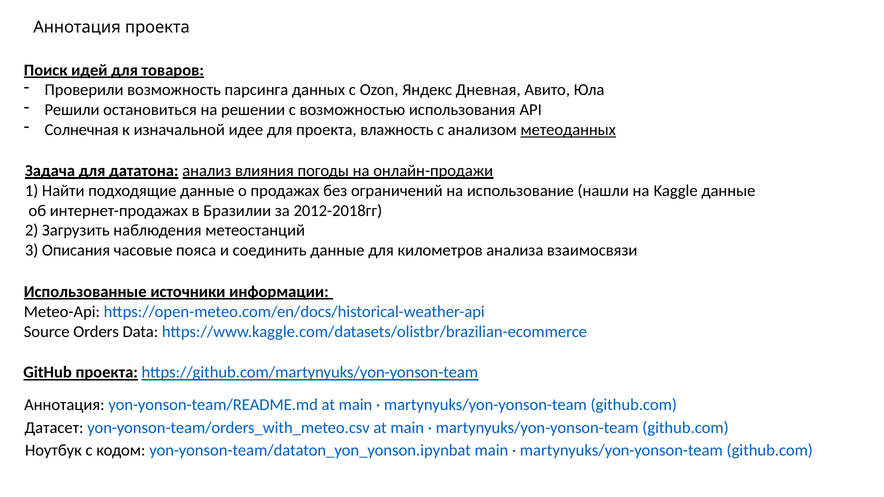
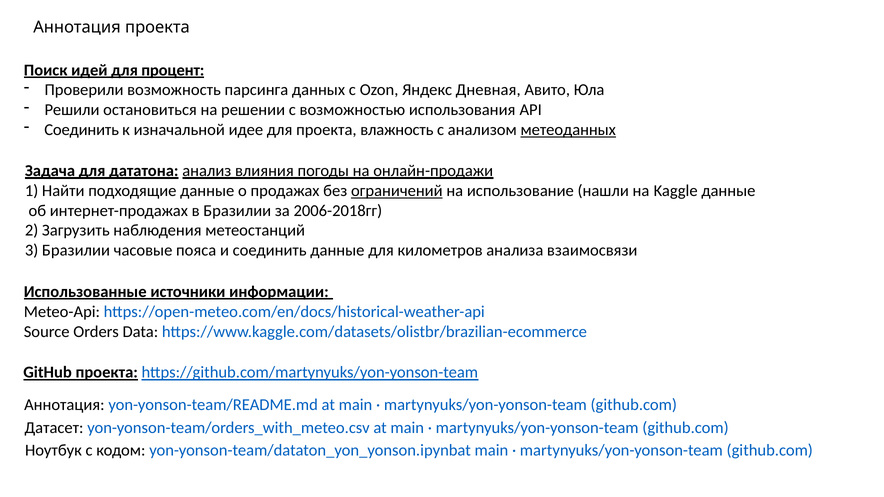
товаров: товаров -> процент (173, 70)
Солнечная: Солнечная -> Соединить (82, 130)
ограничений underline: none -> present (397, 191)
2012-2018гг: 2012-2018гг -> 2006-2018гг (338, 211)
3 Описания: Описания -> Бразилии (76, 250)
